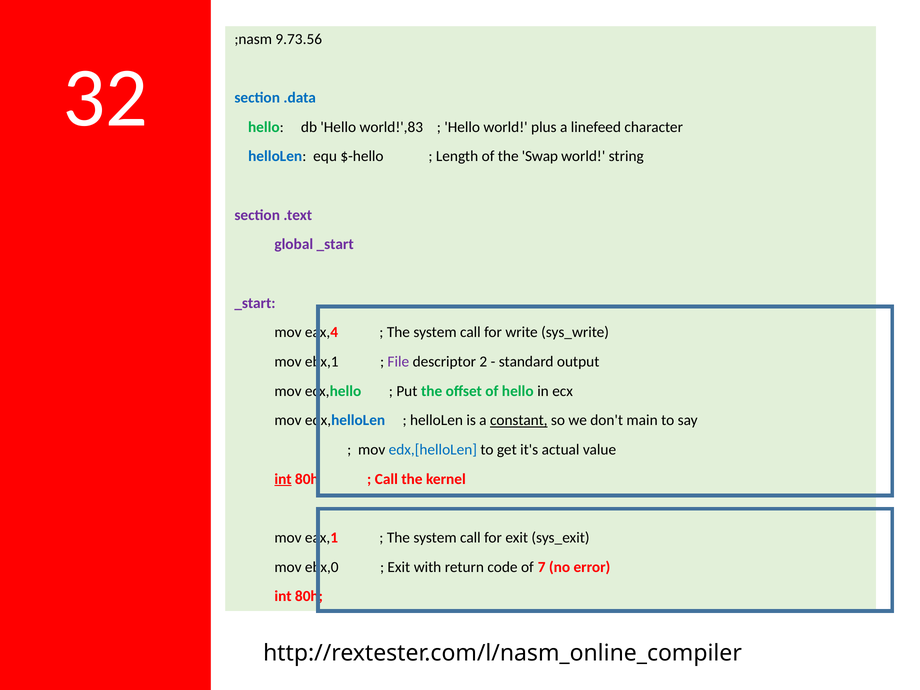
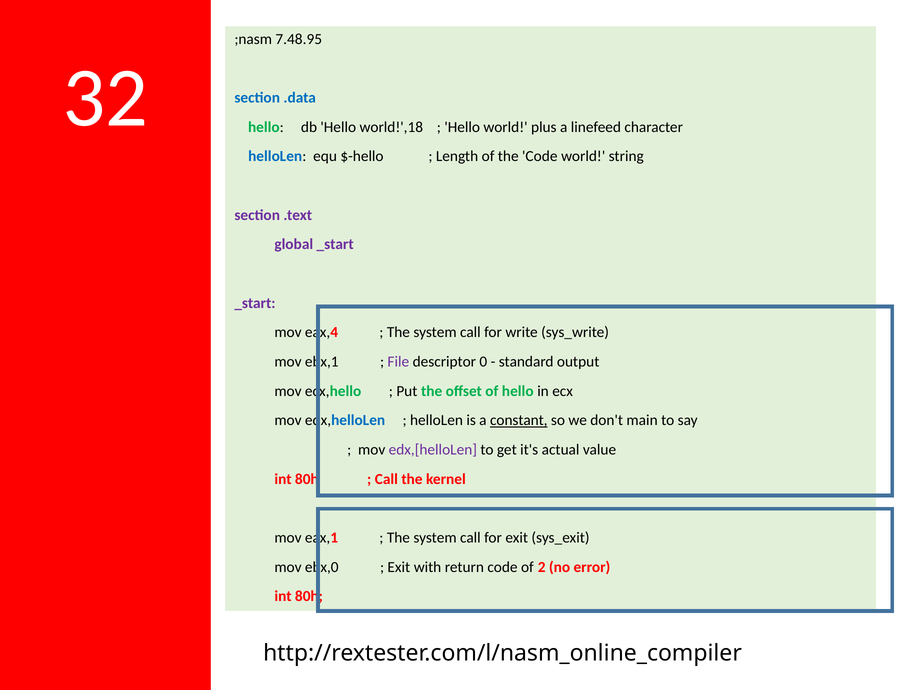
9.73.56: 9.73.56 -> 7.48.95 (299, 39)
world!',83: world!',83 -> world!',18 (391, 127)
the Swap: Swap -> Code (540, 156)
2: 2 -> 0 (483, 362)
edx,[helloLen colour: blue -> purple (433, 450)
int underline: present -> none (283, 479)
7: 7 -> 2 (542, 567)
